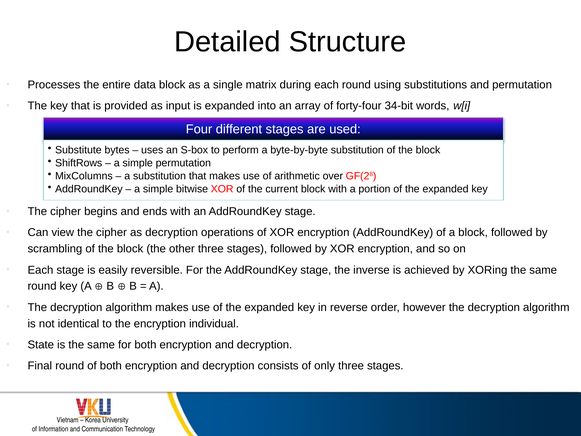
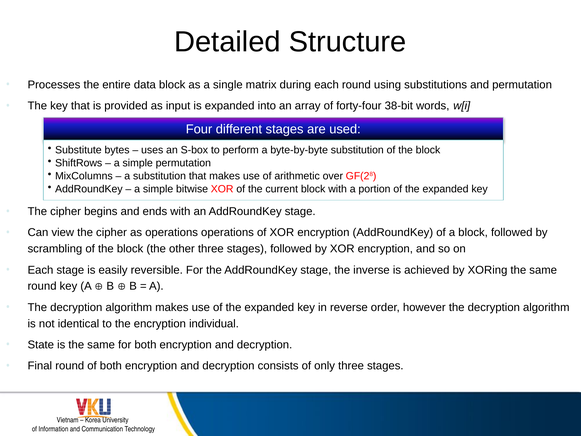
34-bit: 34-bit -> 38-bit (399, 106)
as decryption: decryption -> operations (172, 232)
